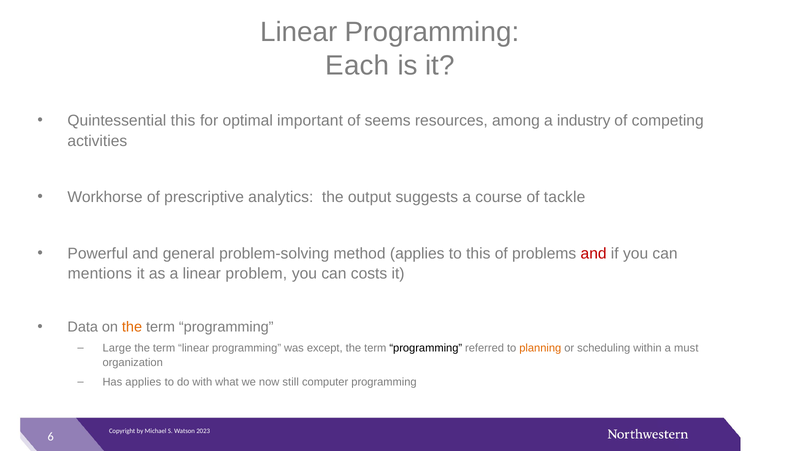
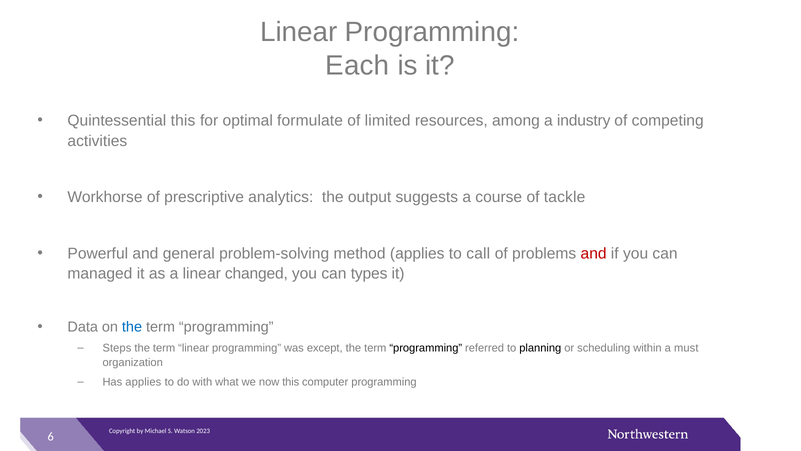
important: important -> formulate (310, 121)
seems: seems -> limited (388, 121)
to this: this -> call (478, 253)
mentions: mentions -> managed (100, 273)
problem: problem -> changed (256, 273)
costs: costs -> types (369, 273)
the colour: orange -> blue (132, 327)
Large: Large -> Steps (117, 348)
planning colour: orange -> black (540, 348)
now still: still -> this (291, 382)
